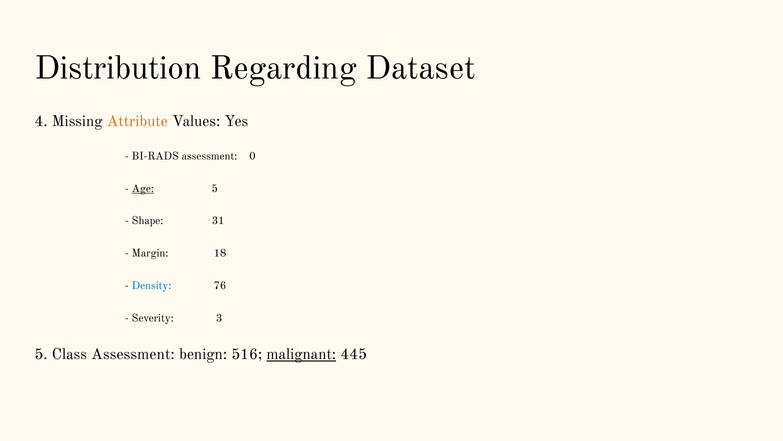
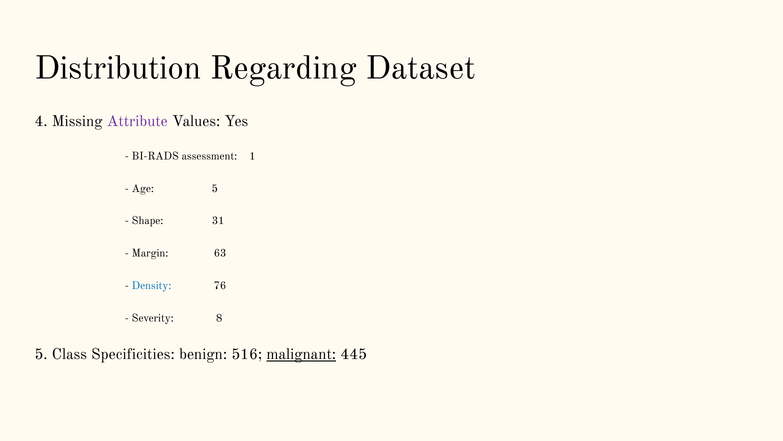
Attribute colour: orange -> purple (137, 121)
0: 0 -> 1 (253, 156)
Age underline: present -> none (143, 188)
18: 18 -> 63 (220, 253)
3: 3 -> 8 (219, 318)
Class Assessment: Assessment -> Specificities (133, 354)
